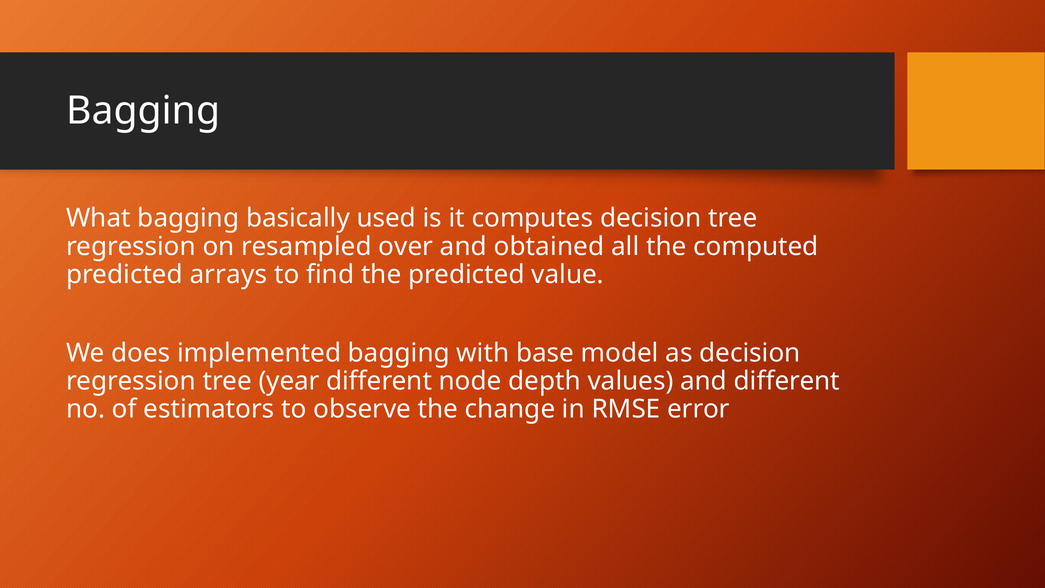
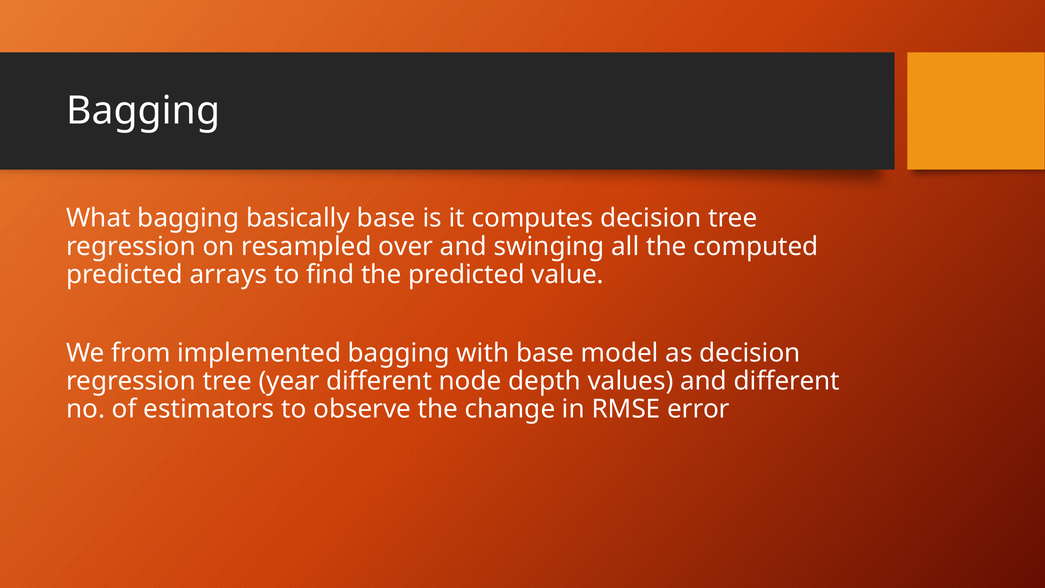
basically used: used -> base (386, 218)
obtained: obtained -> swinging (549, 246)
does: does -> from (141, 353)
